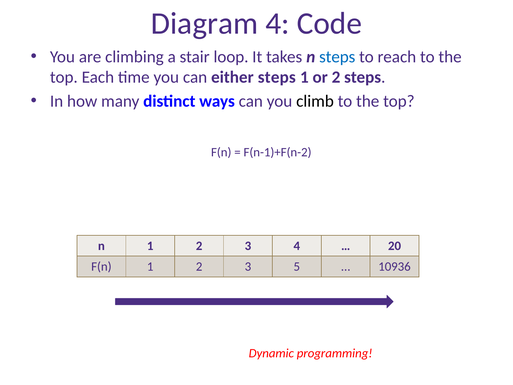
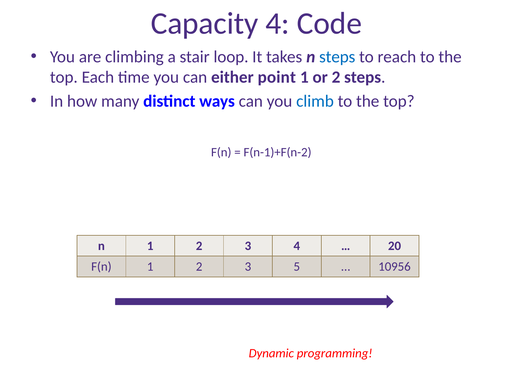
Diagram: Diagram -> Capacity (205, 24)
either steps: steps -> point (277, 77)
climb colour: black -> blue (315, 101)
10936: 10936 -> 10956 (394, 266)
